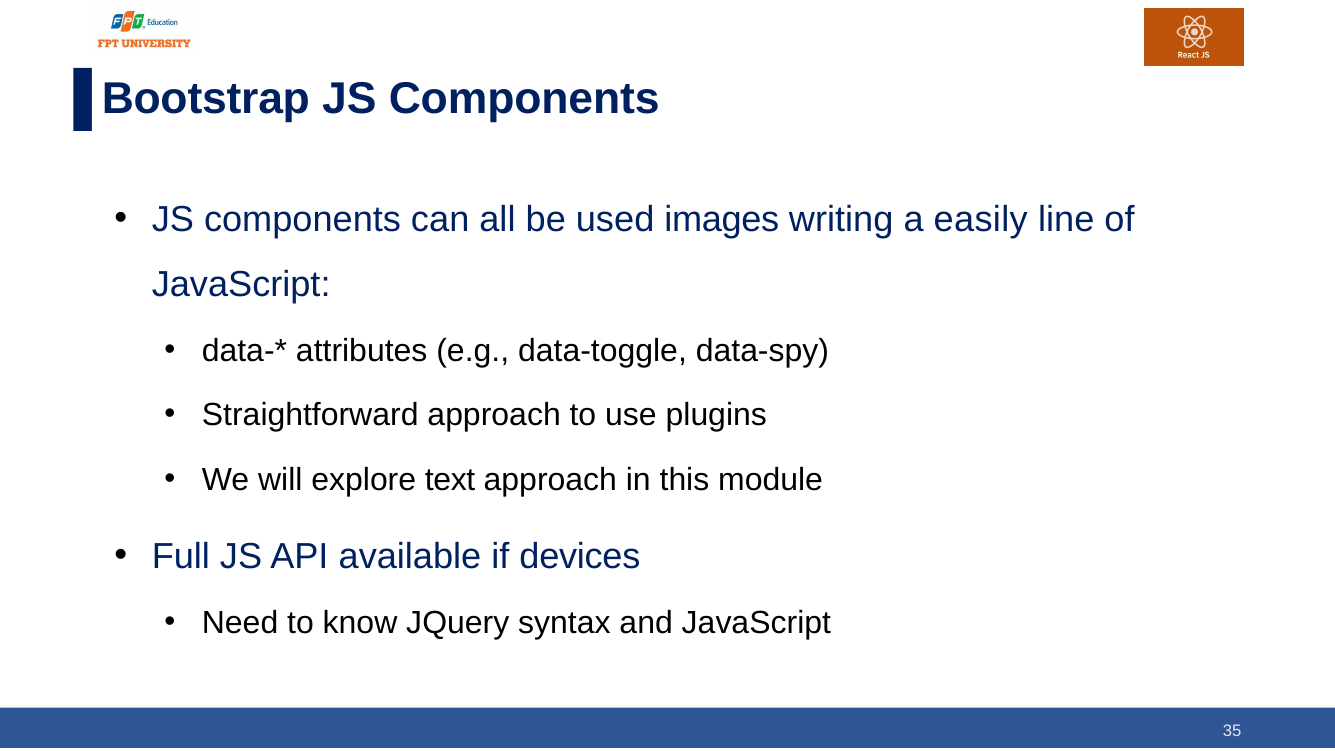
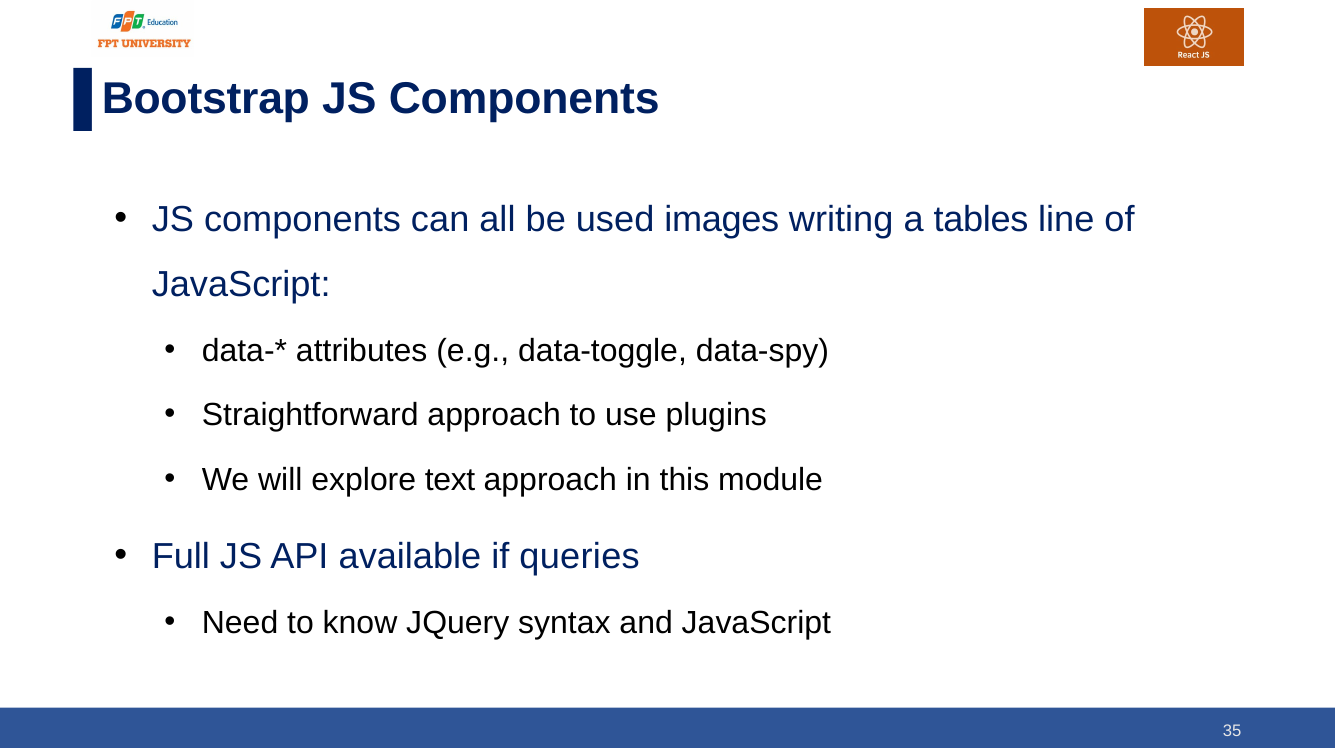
easily: easily -> tables (981, 219)
devices: devices -> queries (580, 556)
